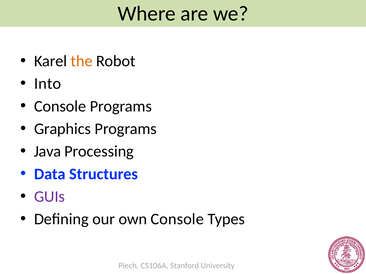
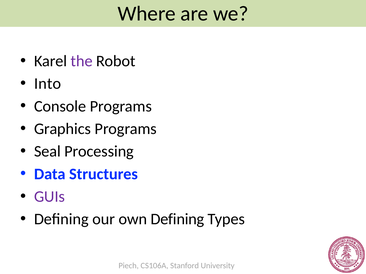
the colour: orange -> purple (82, 61)
Java: Java -> Seal (47, 152)
own Console: Console -> Defining (177, 220)
